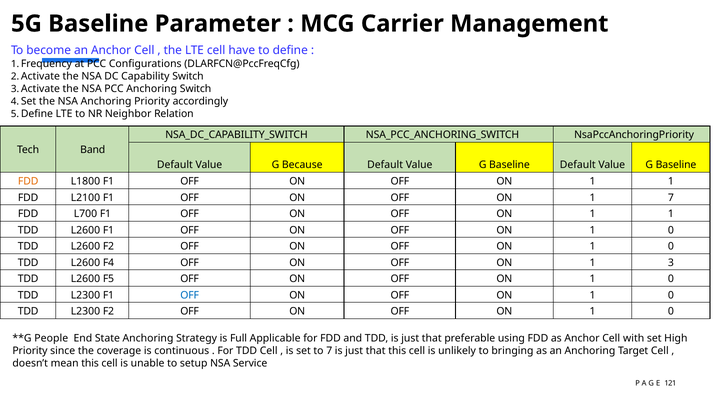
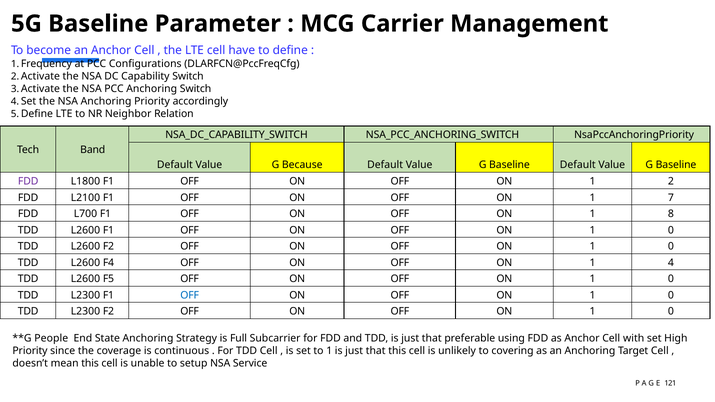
FDD colour: orange -> purple (28, 181)
1: 1 -> 2 (671, 181)
1: 1 -> 8 (671, 214)
3: 3 -> 4 (671, 263)
Applicable: Applicable -> Subcarrier (275, 339)
to 7: 7 -> 1 (329, 351)
bringing: bringing -> covering (512, 351)
